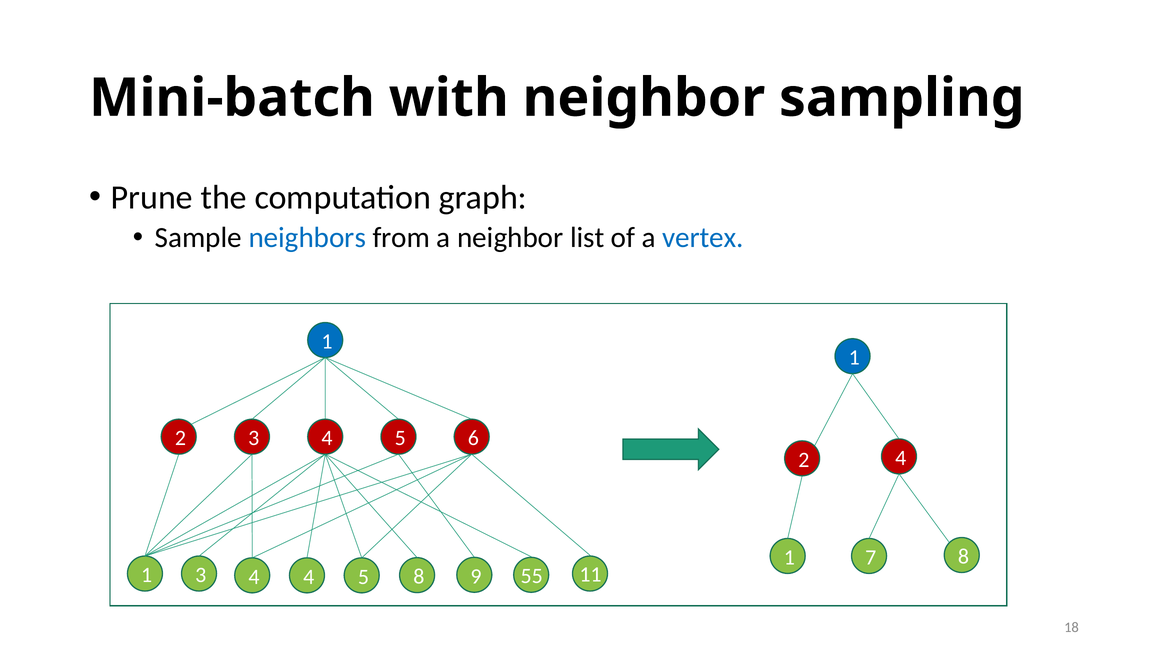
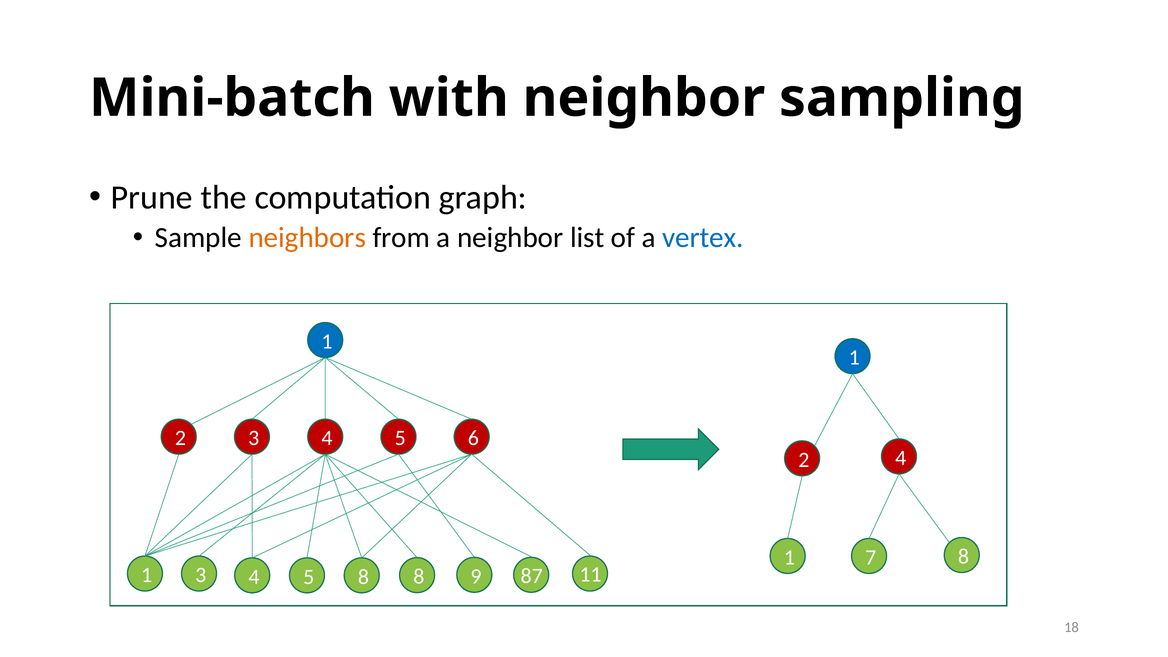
neighbors colour: blue -> orange (307, 238)
4: 4 -> 5 (309, 577)
1 5: 5 -> 8 (363, 577)
55: 55 -> 87 (532, 576)
